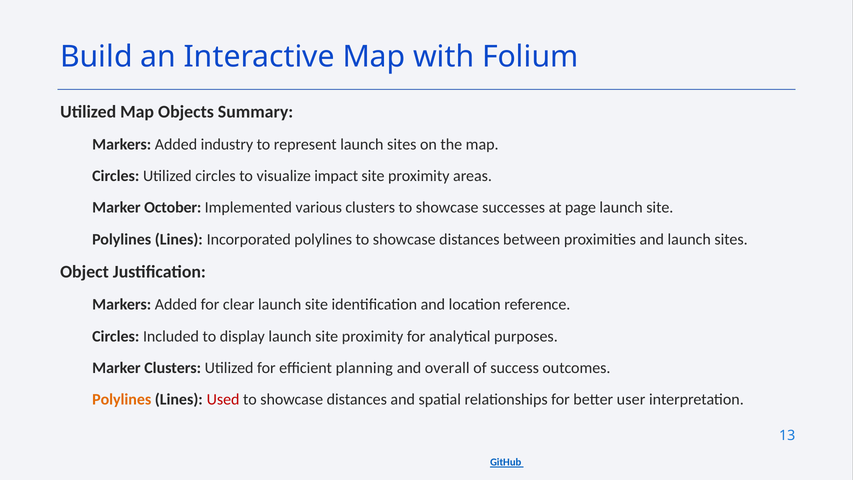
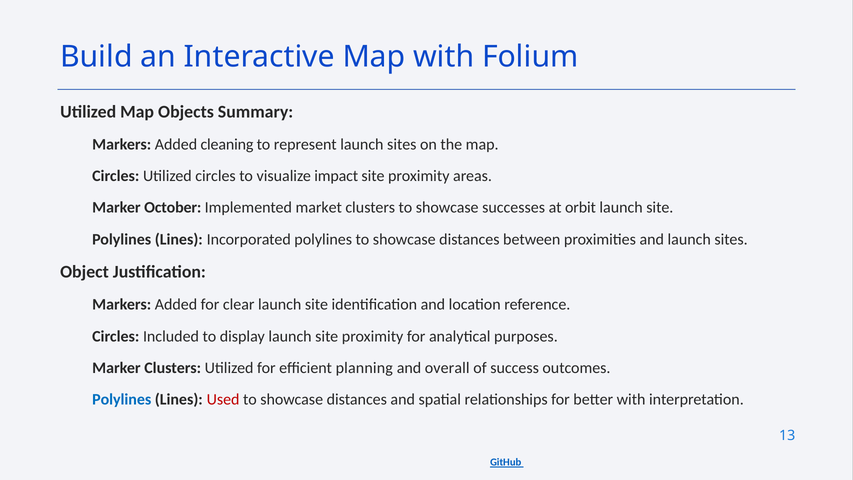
industry: industry -> cleaning (227, 144)
various: various -> market (319, 208)
page: page -> orbit (581, 208)
Polylines colour: orange -> blue (122, 399)
better user: user -> with (631, 399)
